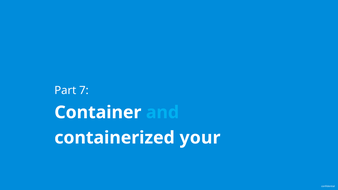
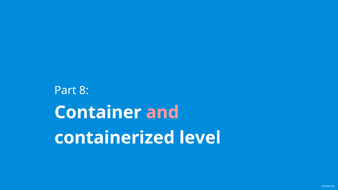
7: 7 -> 8 (84, 90)
and colour: light blue -> pink (162, 112)
your: your -> level (200, 138)
